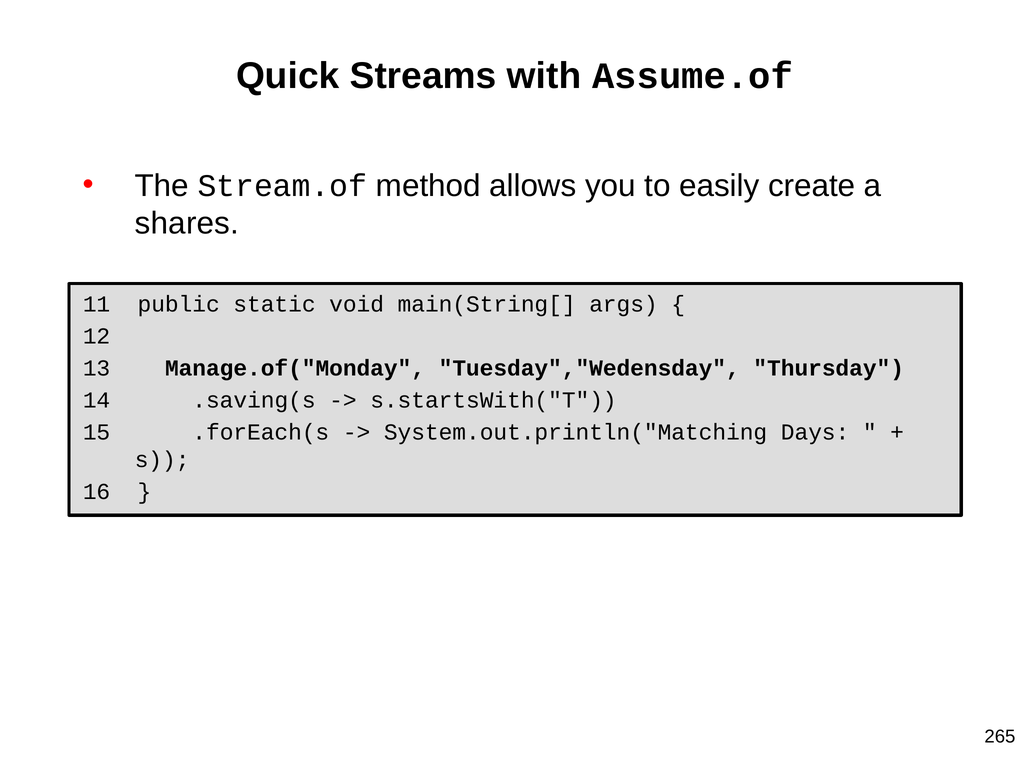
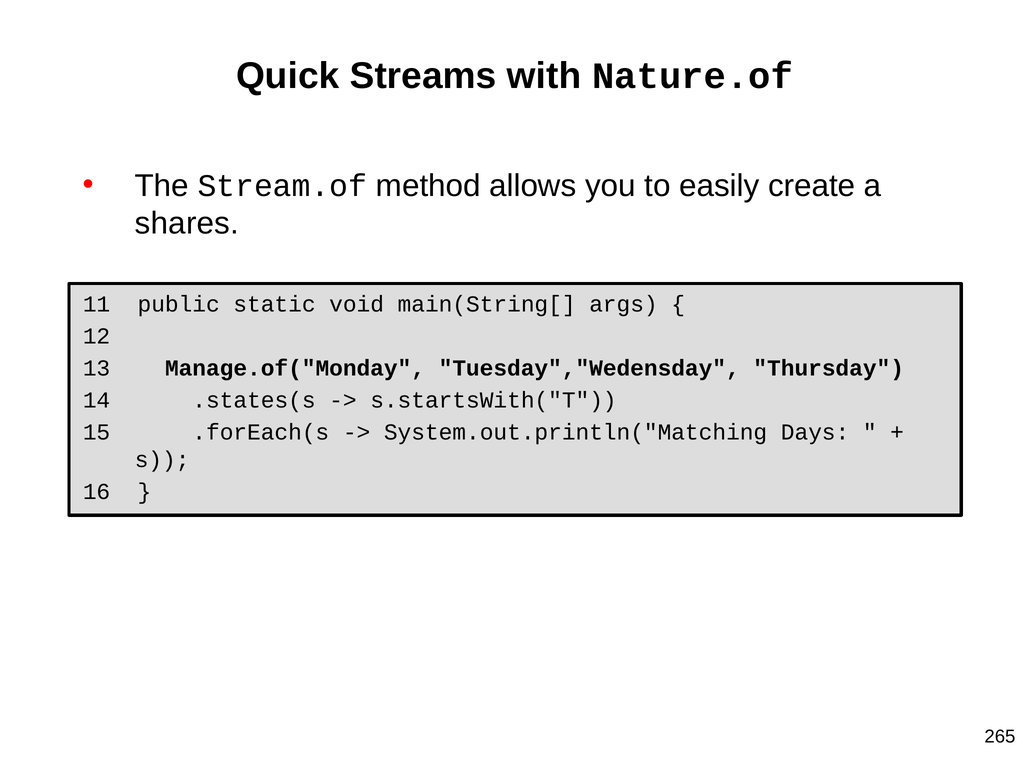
Assume.of: Assume.of -> Nature.of (693, 76)
.saving(s: .saving(s -> .states(s (254, 400)
